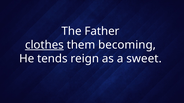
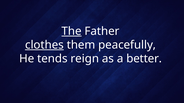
The underline: none -> present (72, 31)
becoming: becoming -> peacefully (127, 45)
sweet: sweet -> better (144, 59)
